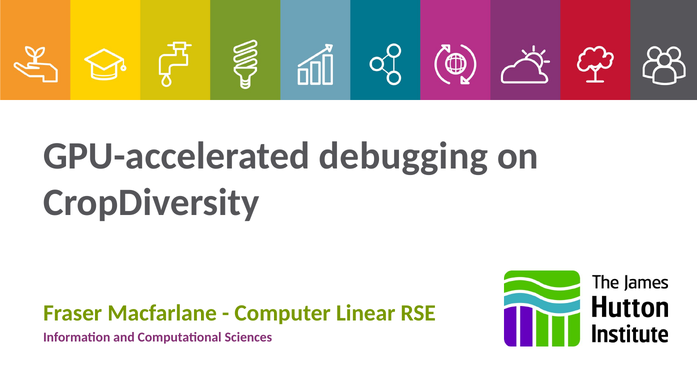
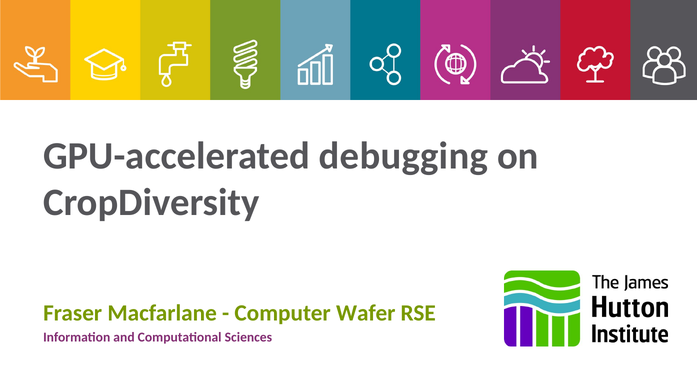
Linear: Linear -> Wafer (366, 313)
